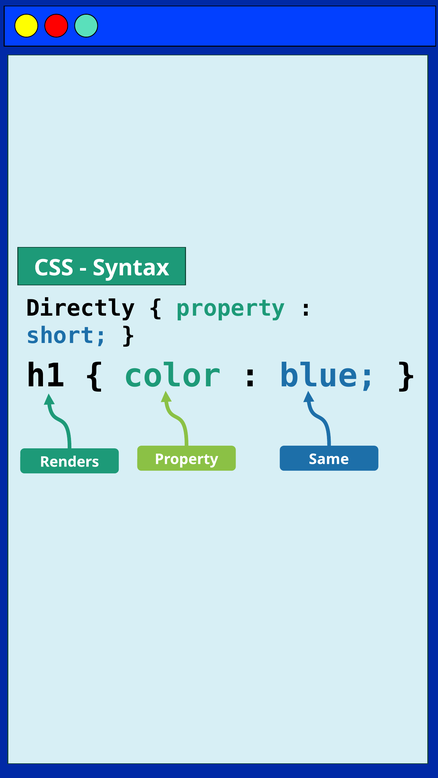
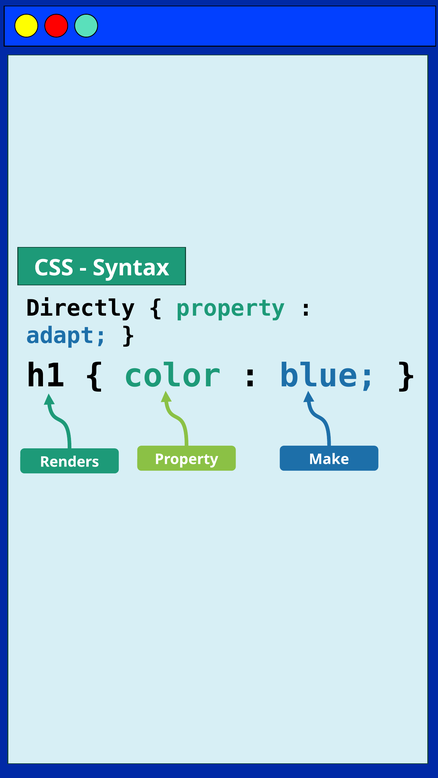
short: short -> adapt (67, 336)
Same: Same -> Make (329, 460)
